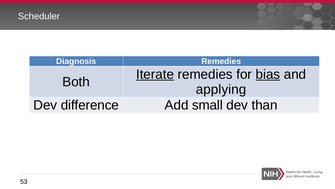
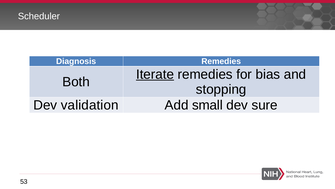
bias underline: present -> none (268, 74)
applying: applying -> stopping (221, 89)
difference: difference -> validation (90, 105)
than: than -> sure (265, 105)
